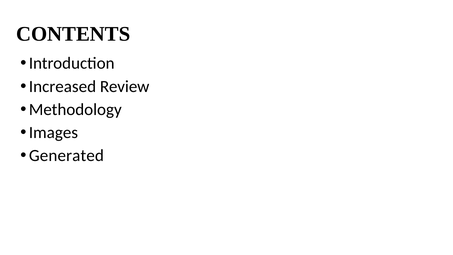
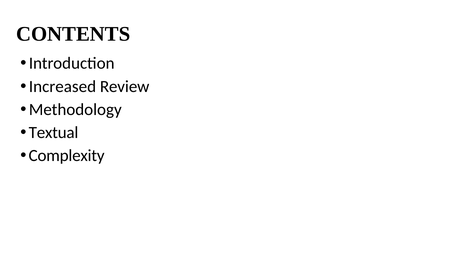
Images: Images -> Textual (54, 132)
Generated: Generated -> Complexity (67, 156)
